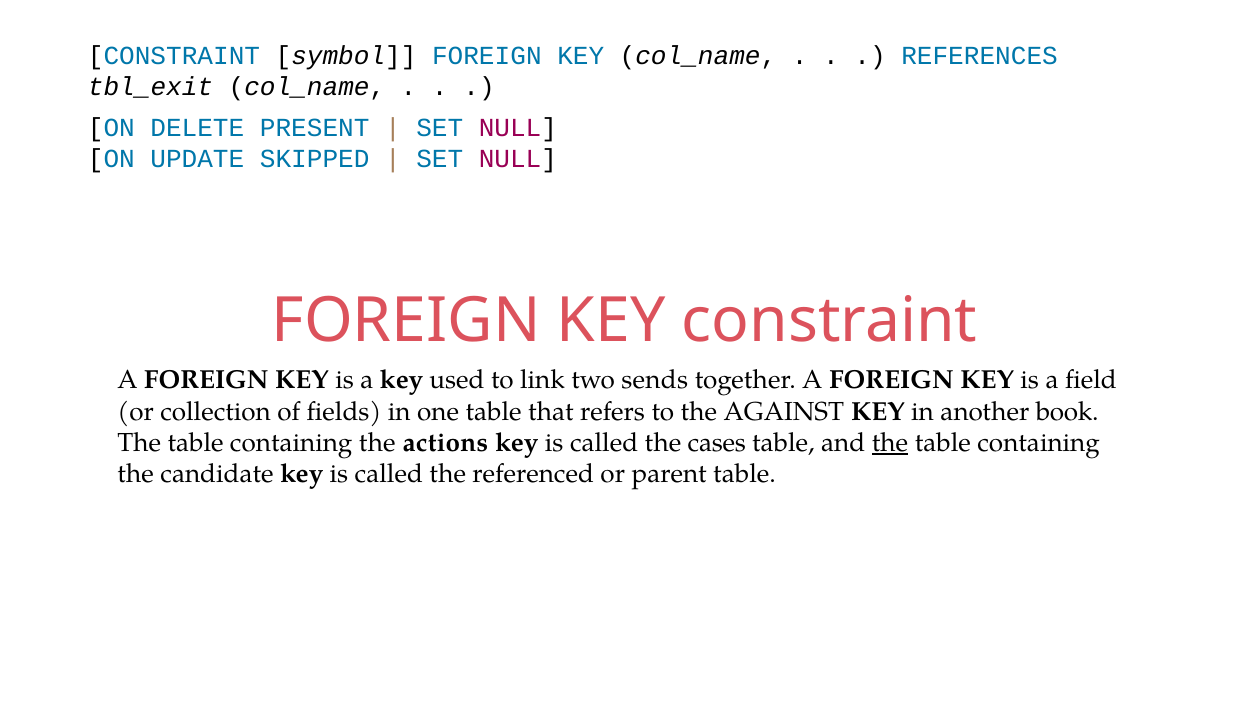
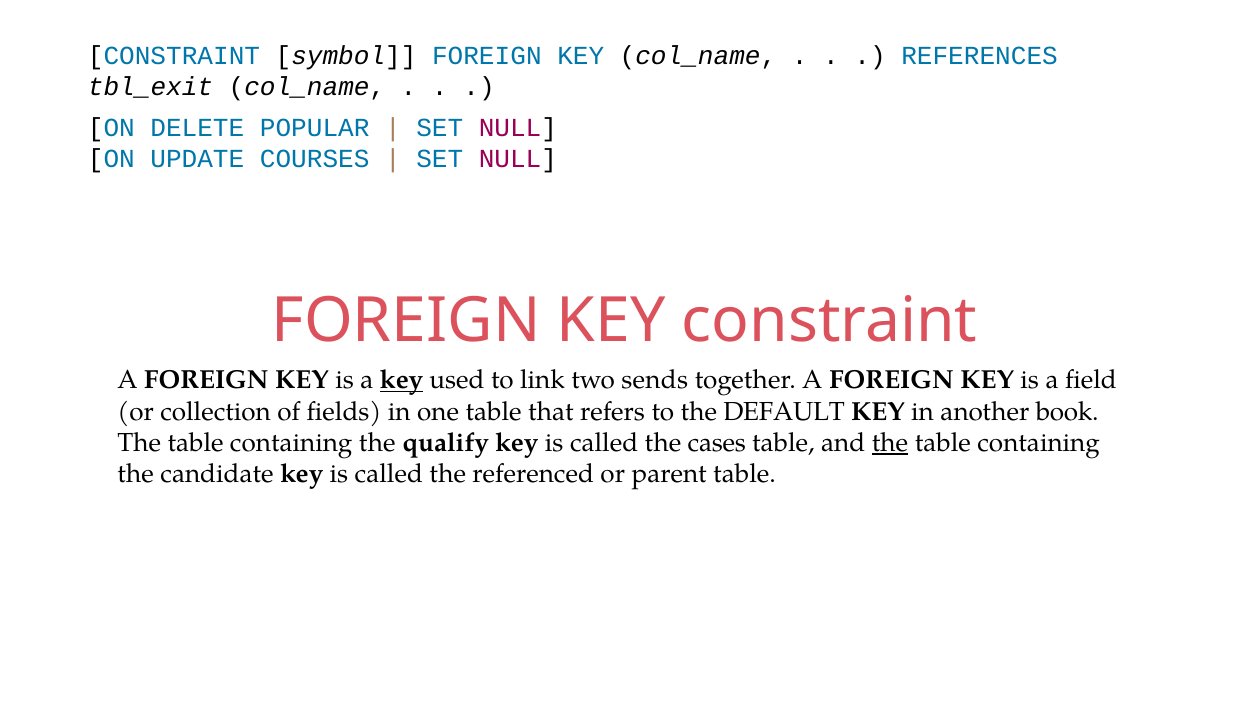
PRESENT: PRESENT -> POPULAR (315, 128)
SKIPPED: SKIPPED -> COURSES (315, 159)
key underline: none -> present (402, 380)
AGAINST: AGAINST -> DEFAULT (784, 412)
actions: actions -> qualify (446, 443)
